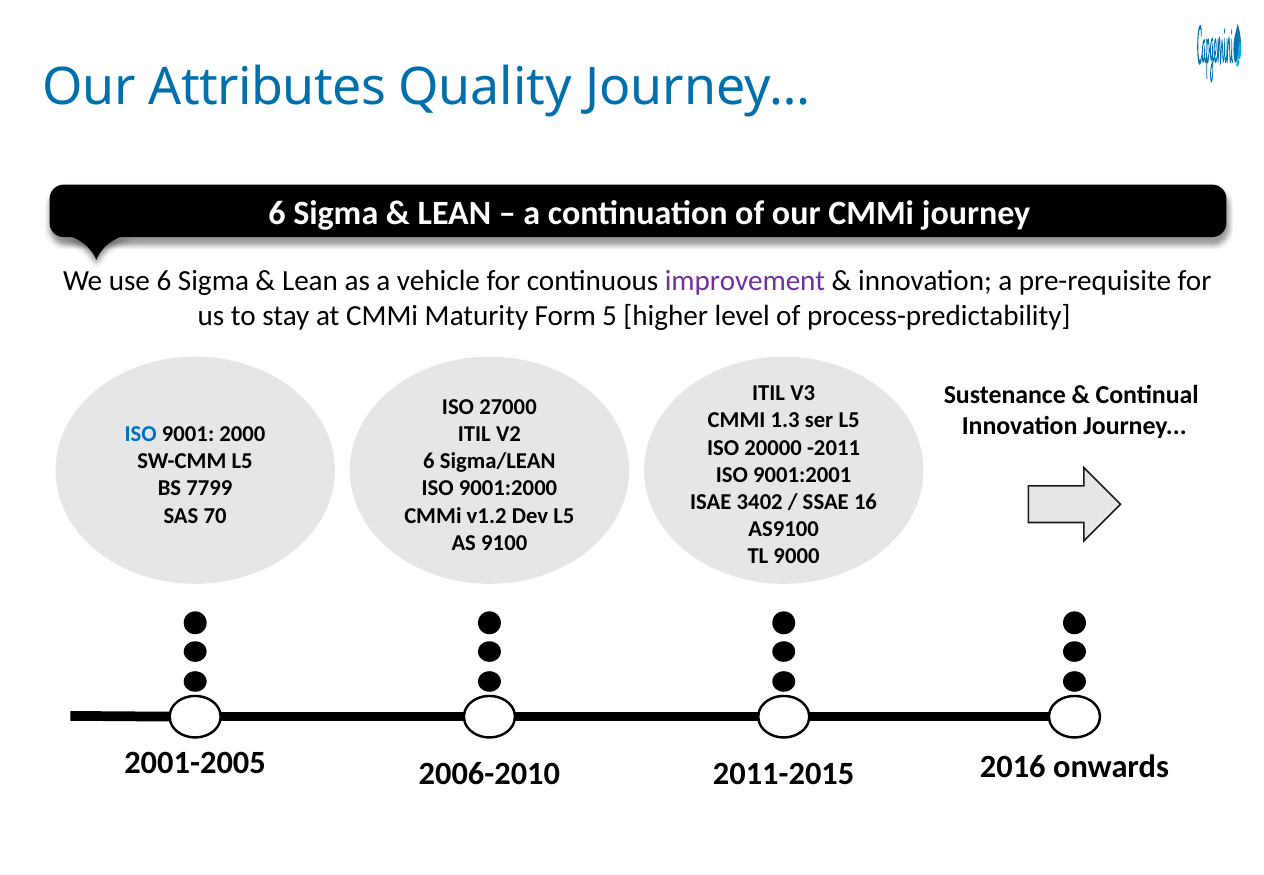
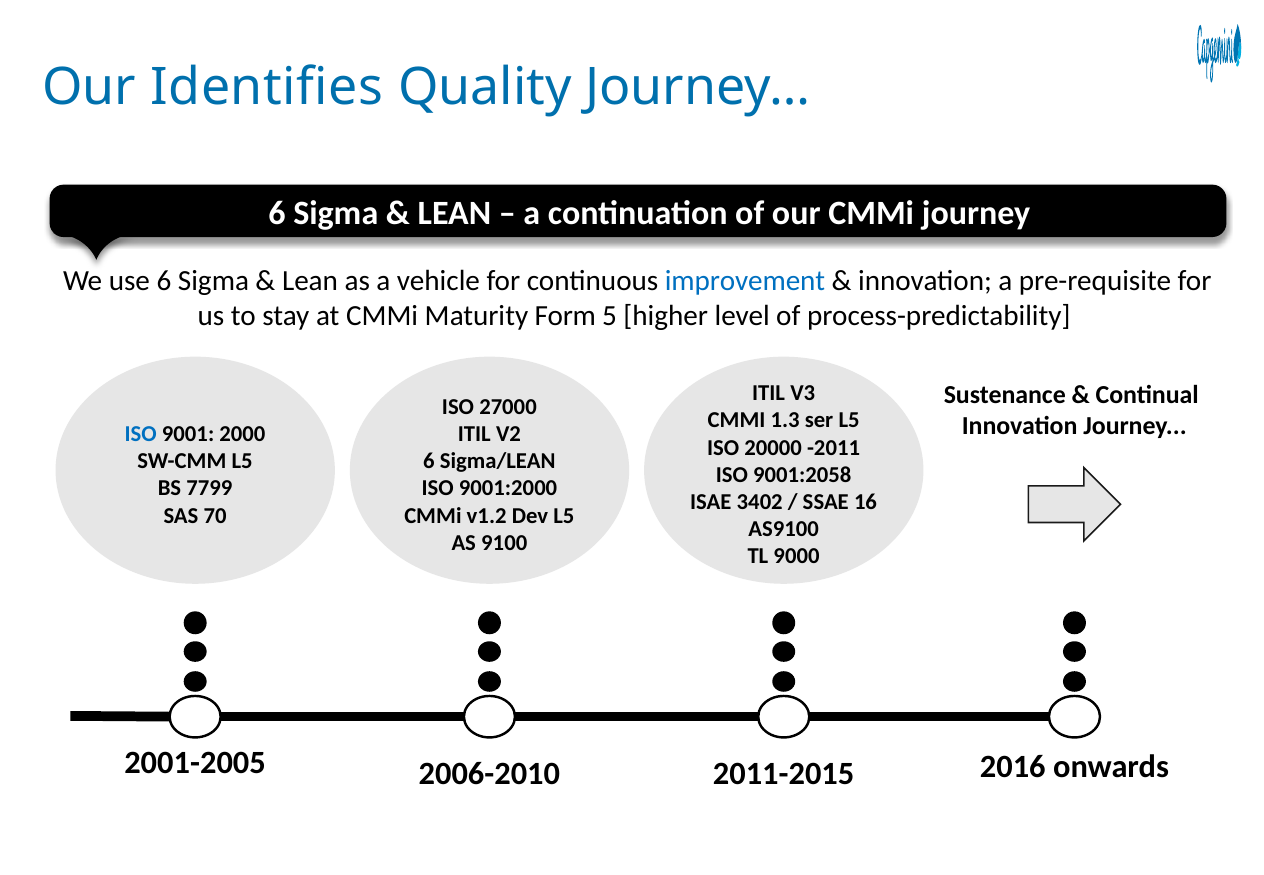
Attributes: Attributes -> Identifies (267, 88)
improvement colour: purple -> blue (745, 281)
9001:2001: 9001:2001 -> 9001:2058 (802, 475)
